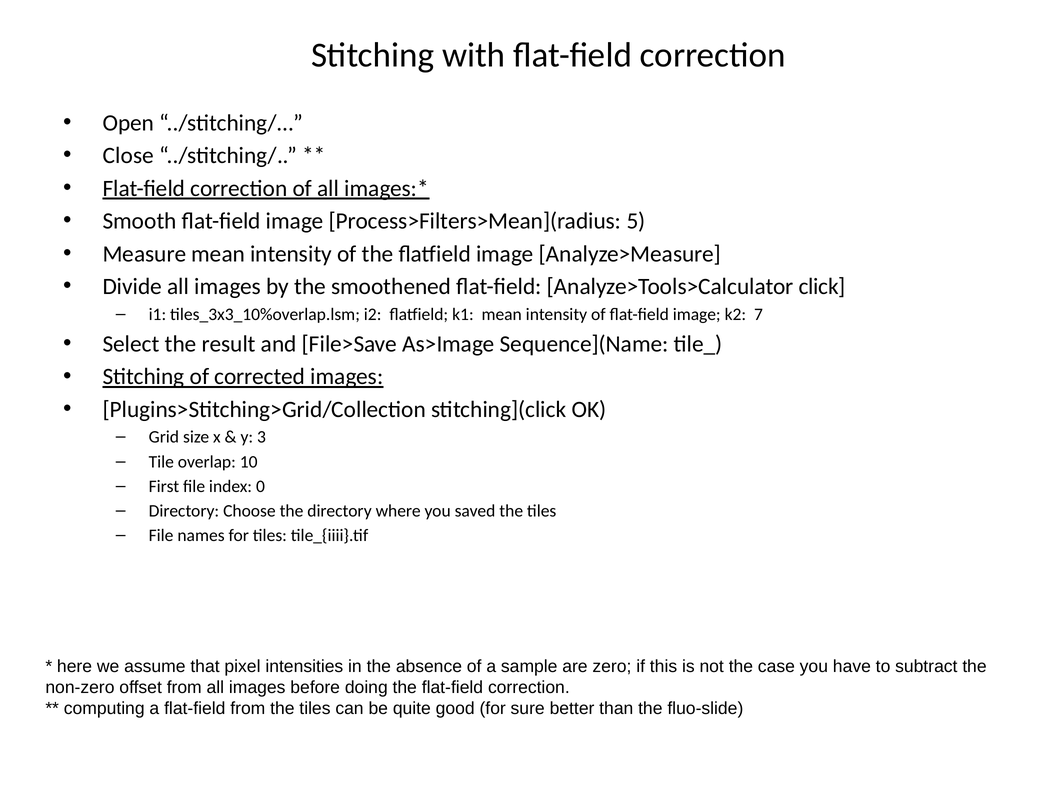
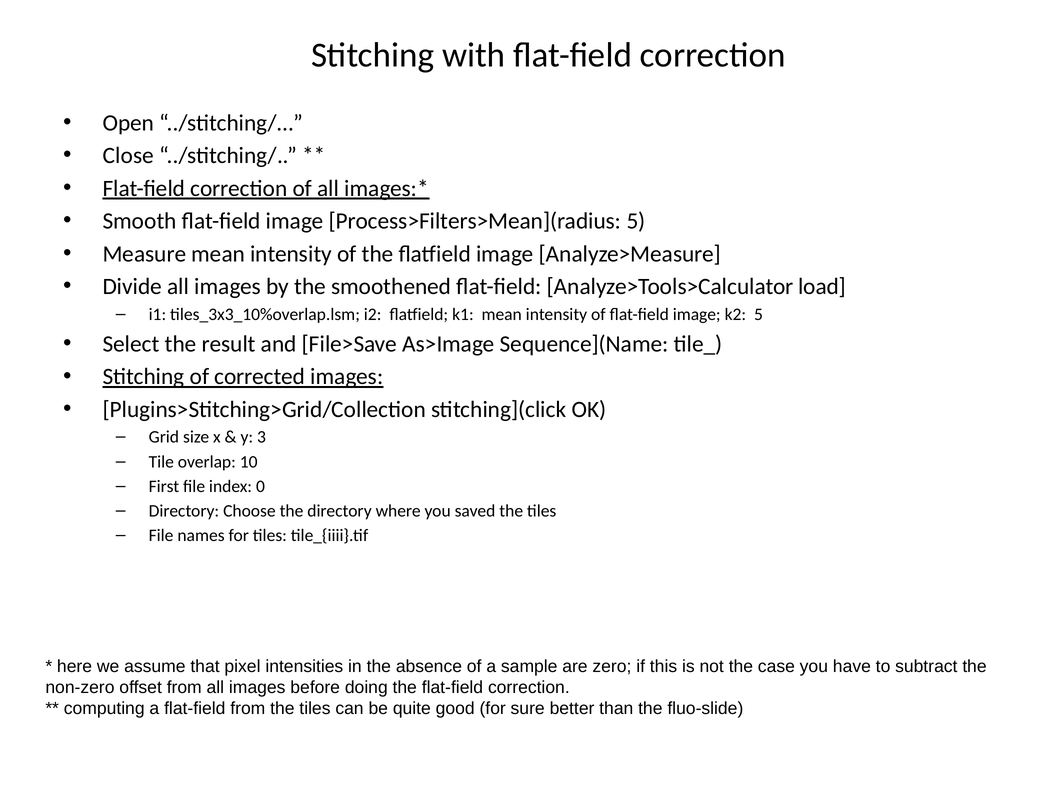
click: click -> load (822, 287)
k2 7: 7 -> 5 (759, 314)
